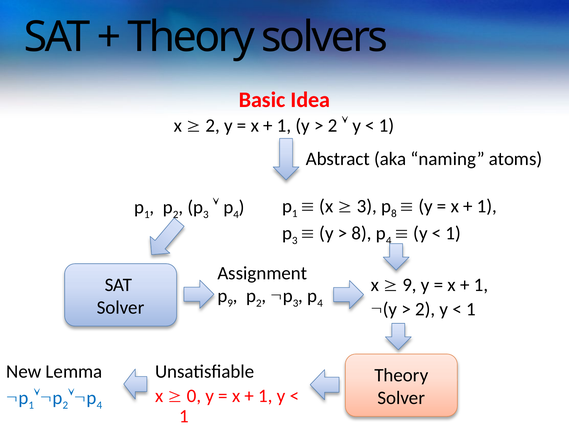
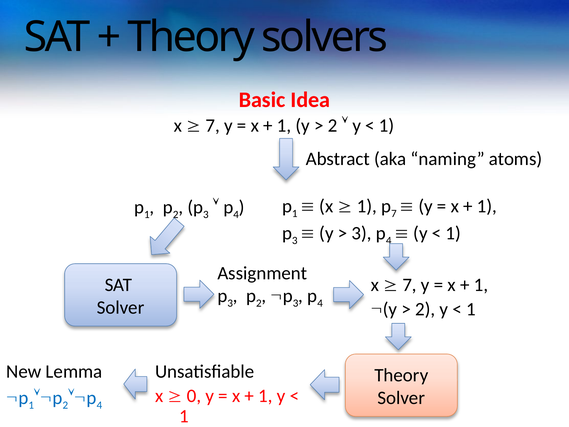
2: 2 -> 7 (213, 126)
3: 3 -> 1 (367, 206)
8: 8 -> 7 (394, 213)
8: 8 -> 3 (362, 233)
9: 9 -> 7 (410, 285)
9: 9 -> 3 (230, 303)
